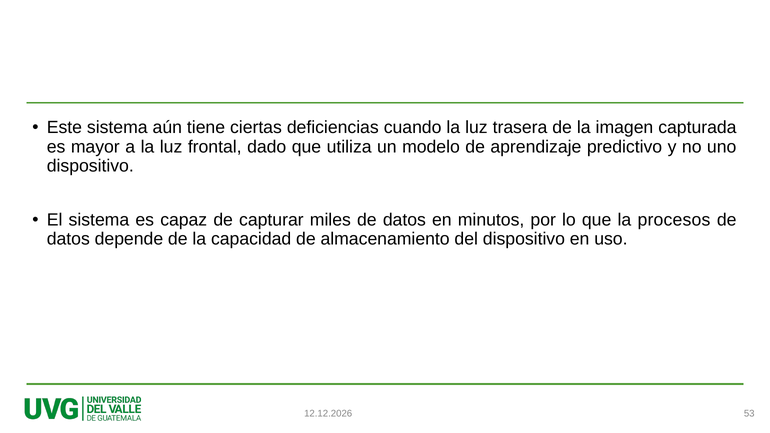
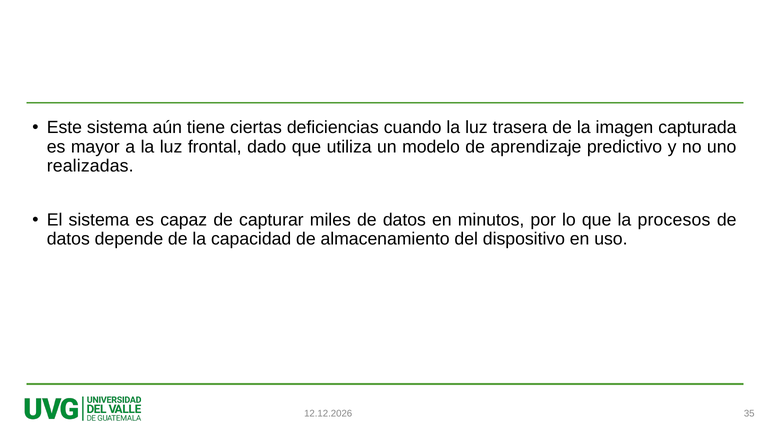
dispositivo: dispositivo -> realizadas (90, 166)
53: 53 -> 35 (749, 414)
